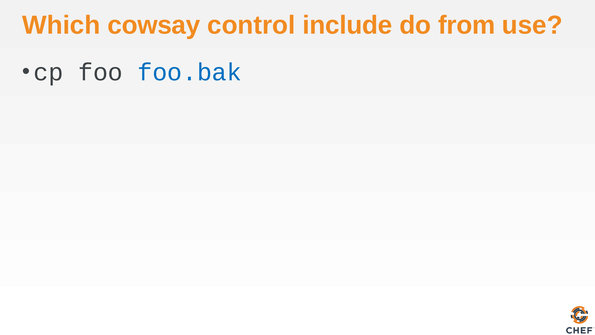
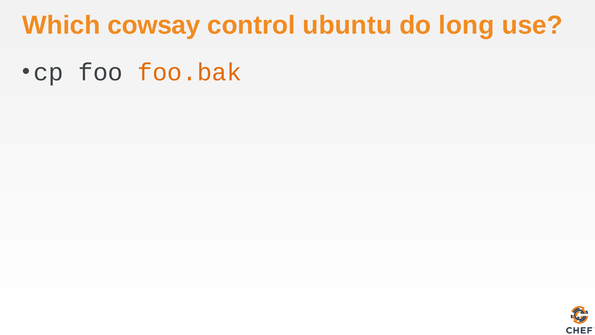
include: include -> ubuntu (347, 25)
from: from -> long (466, 25)
foo.bak colour: blue -> orange (190, 72)
